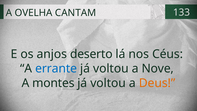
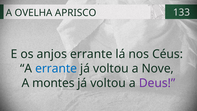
CANTAM: CANTAM -> APRISCO (76, 13)
anjos deserto: deserto -> errante (91, 54)
Deus colour: orange -> purple (157, 83)
